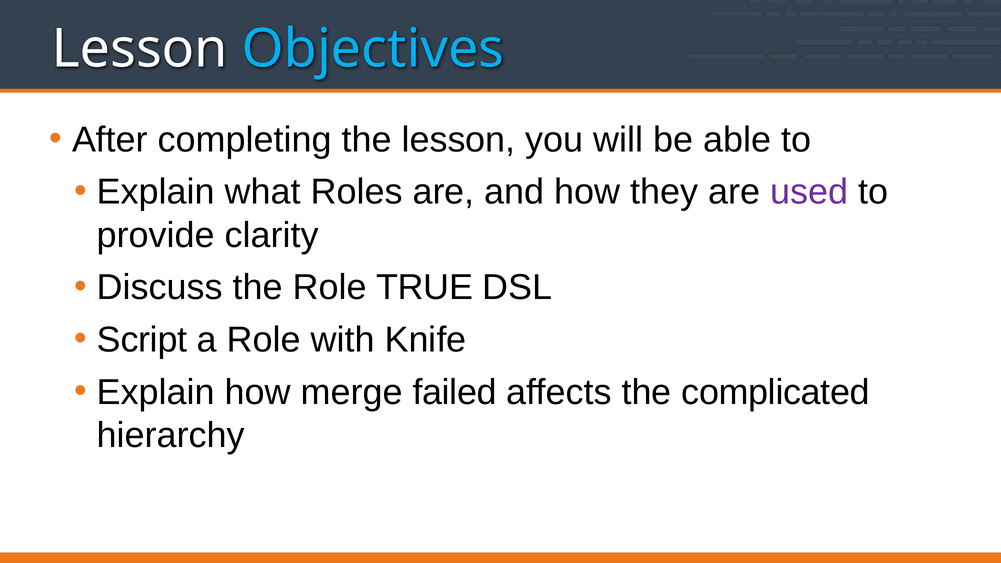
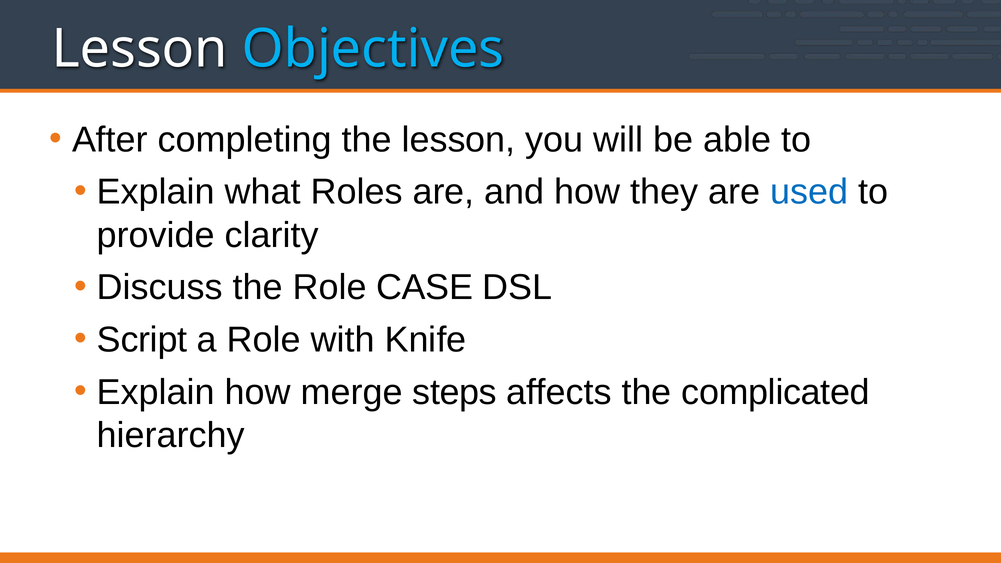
used colour: purple -> blue (809, 192)
TRUE: TRUE -> CASE (425, 288)
failed: failed -> steps (455, 392)
